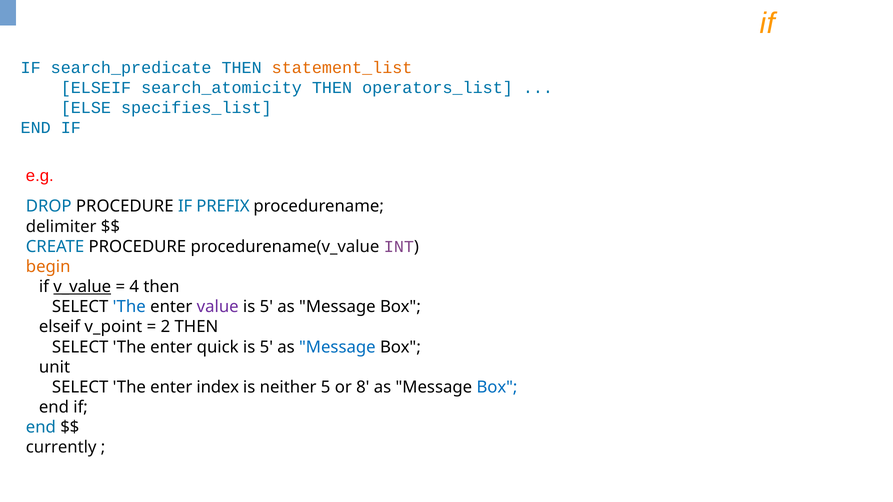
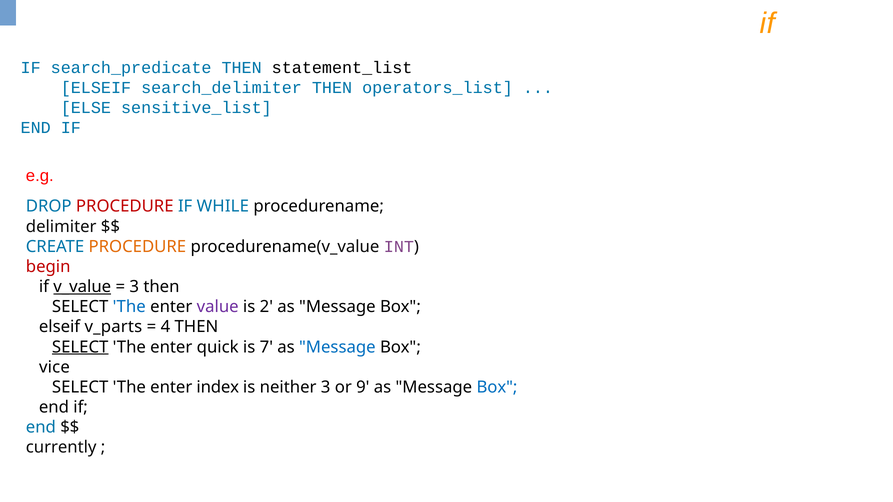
statement_list colour: orange -> black (342, 68)
search_atomicity: search_atomicity -> search_delimiter (222, 88)
specifies_list: specifies_list -> sensitive_list (196, 108)
PROCEDURE colour: black -> red (125, 207)
PREFIX: PREFIX -> WHILE (223, 207)
PROCEDURE colour: black -> orange (137, 247)
begin colour: orange -> red (48, 267)
4: 4 -> 3 (134, 287)
5: 5 -> 2 (266, 307)
v_point: v_point -> v_parts (113, 327)
2: 2 -> 4 (165, 327)
SELECT underline: none -> present (80, 347)
5: 5 -> 7 (266, 347)
unit: unit -> vice (54, 367)
neither 5: 5 -> 3 (326, 387)
8: 8 -> 9 (363, 387)
